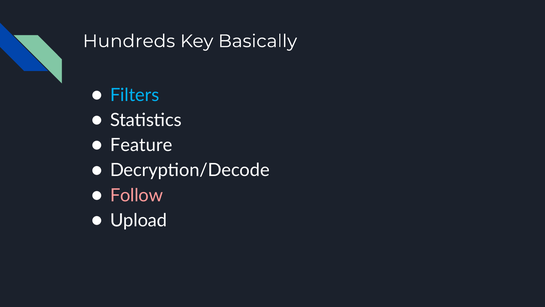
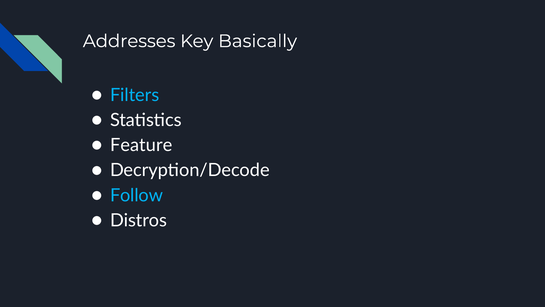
Hundreds: Hundreds -> Addresses (129, 41)
Follow colour: pink -> light blue (137, 195)
Upload: Upload -> Distros (139, 220)
